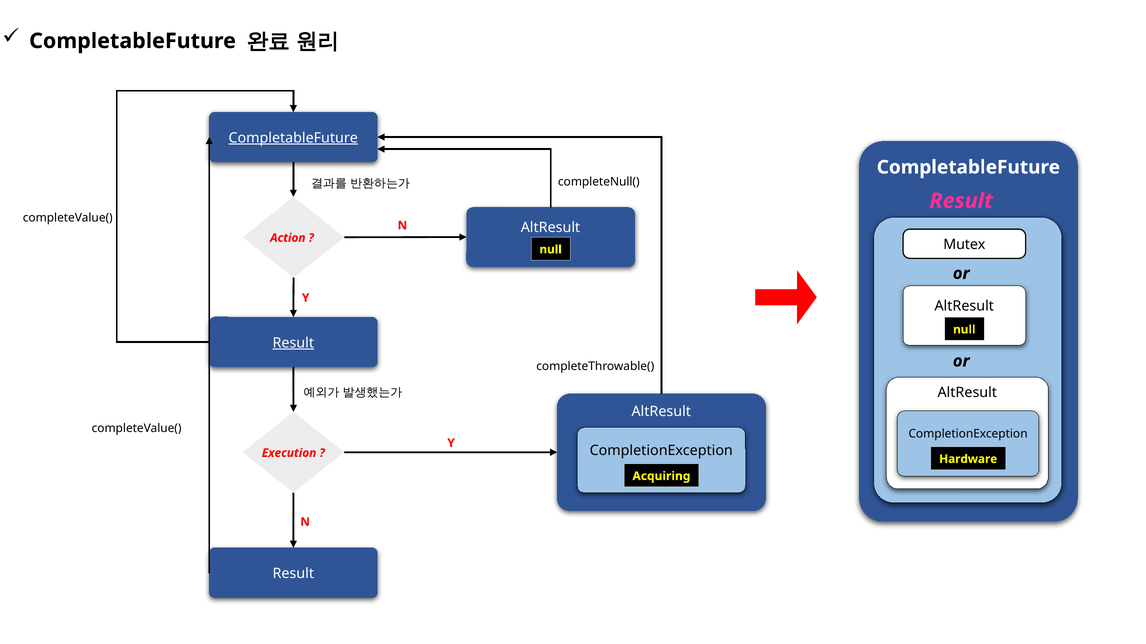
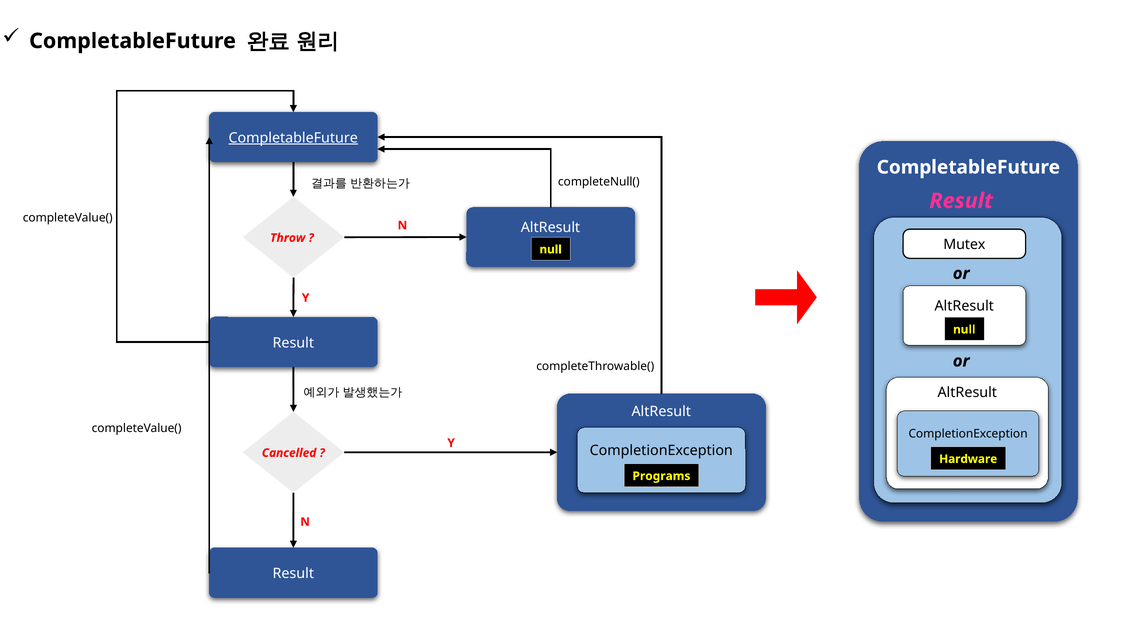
Action: Action -> Throw (288, 238)
Result underline: present -> none (293, 343)
Execution: Execution -> Cancelled (289, 453)
Acquiring: Acquiring -> Programs (661, 477)
